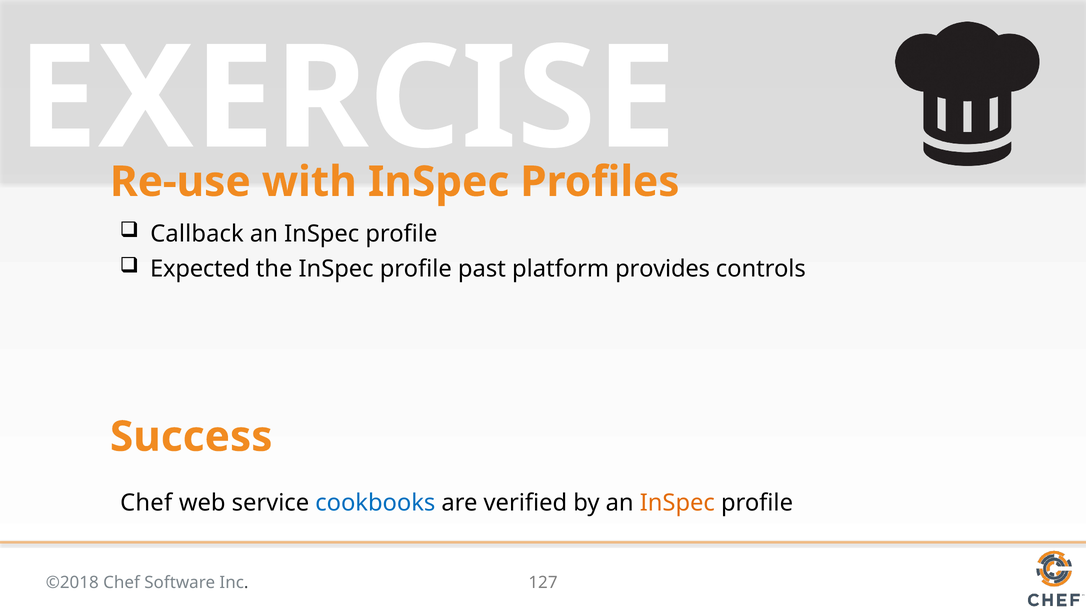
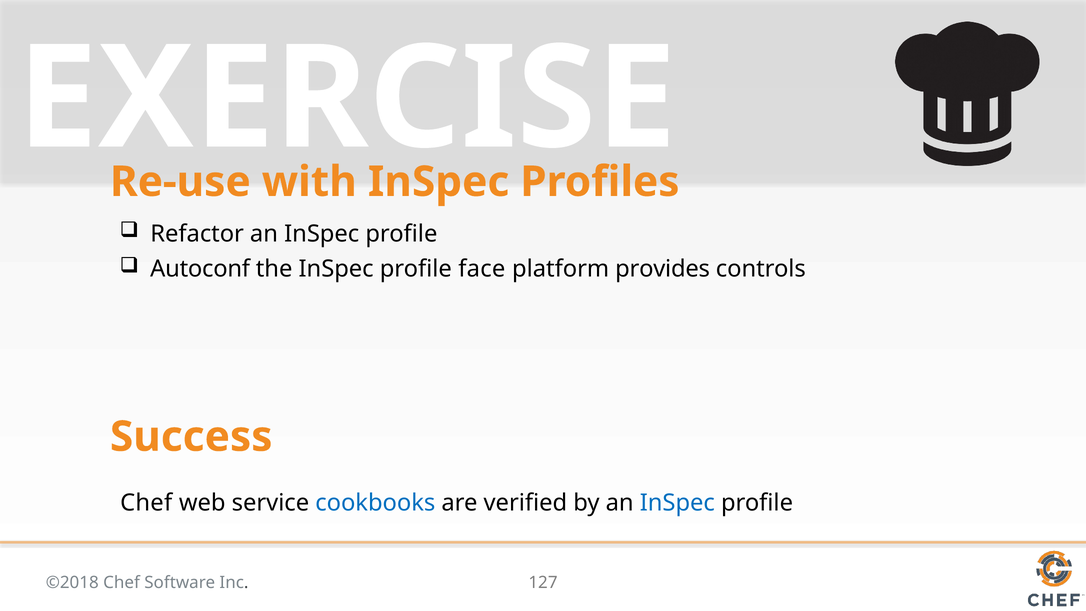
Callback: Callback -> Refactor (197, 234)
Expected: Expected -> Autoconf (200, 269)
past: past -> face (482, 269)
InSpec colour: orange -> blue (677, 503)
